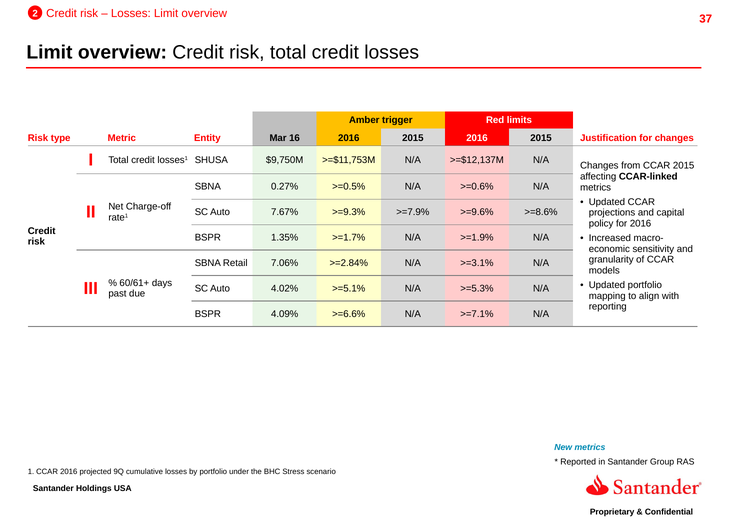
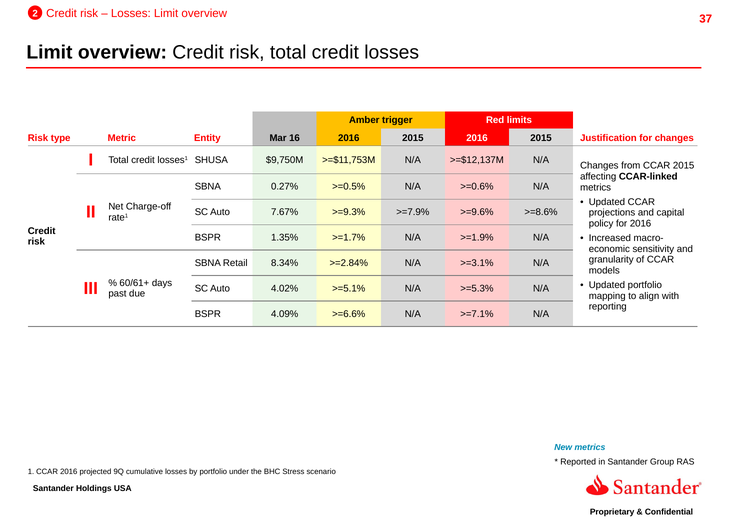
7.06%: 7.06% -> 8.34% (285, 263)
